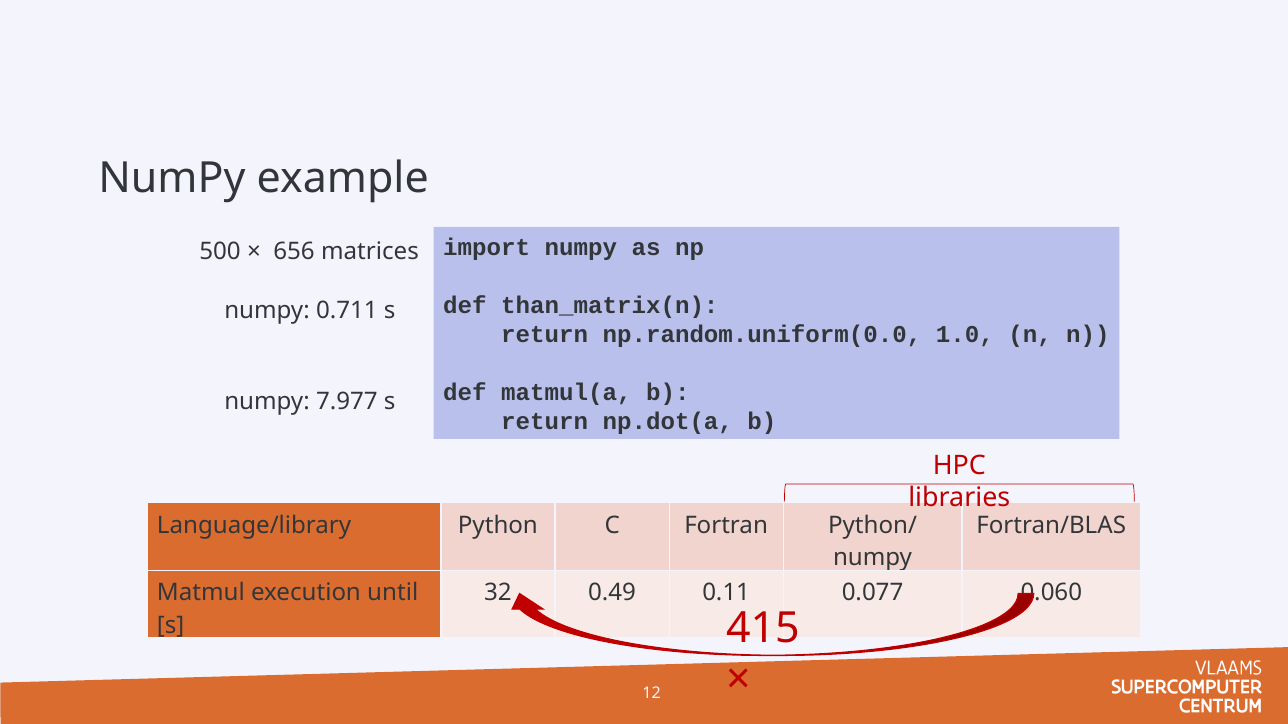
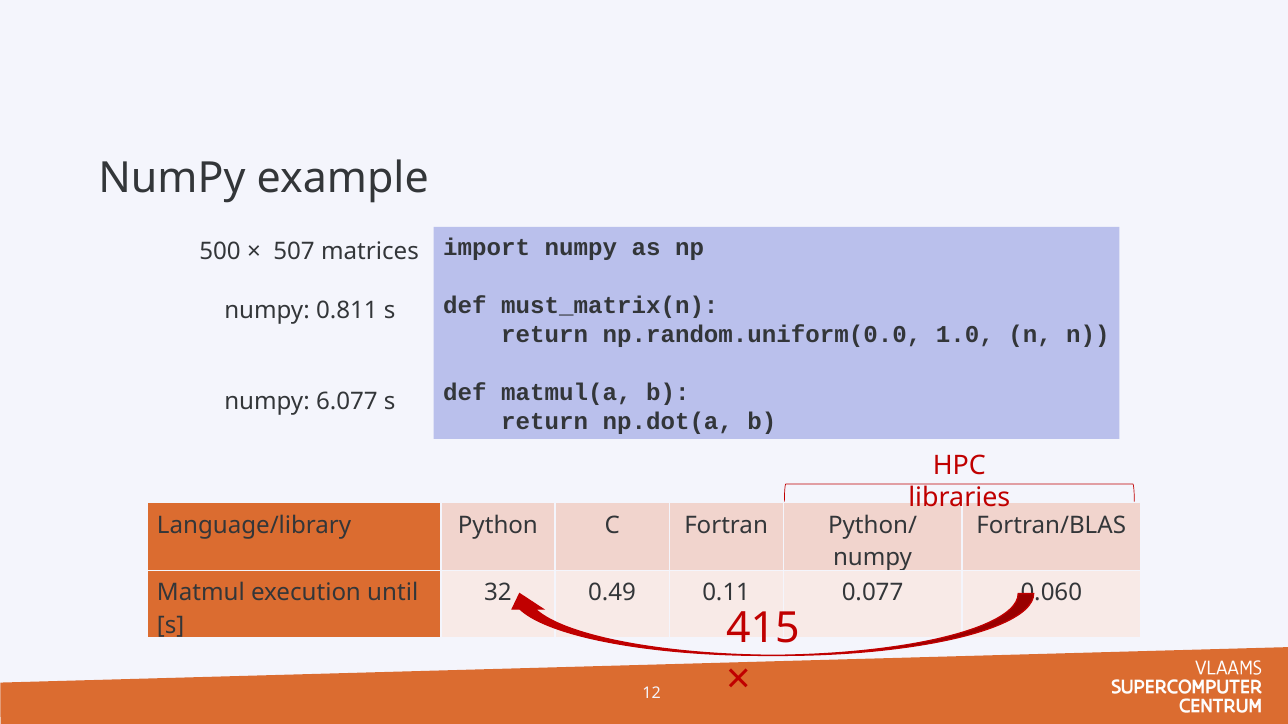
656: 656 -> 507 (294, 252)
than_matrix(n: than_matrix(n -> must_matrix(n (610, 306)
0.711: 0.711 -> 0.811 (347, 310)
7.977: 7.977 -> 6.077 (347, 402)
